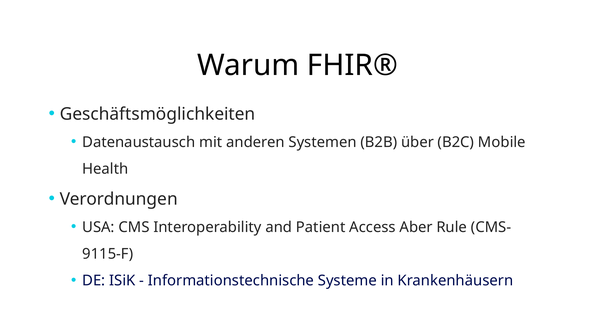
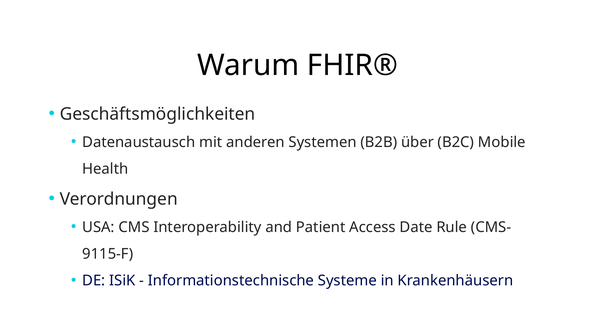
Aber: Aber -> Date (416, 227)
